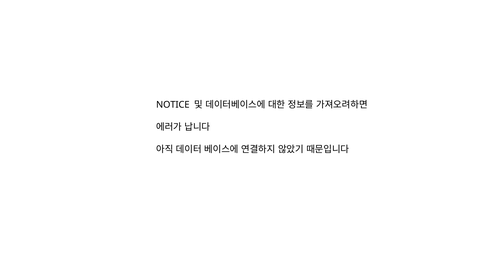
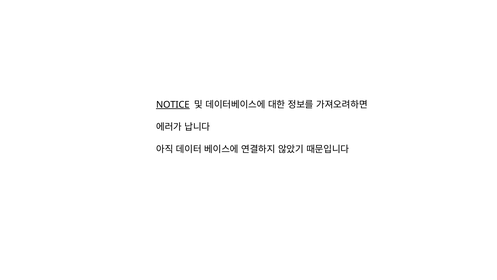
NOTICE underline: none -> present (173, 105)
